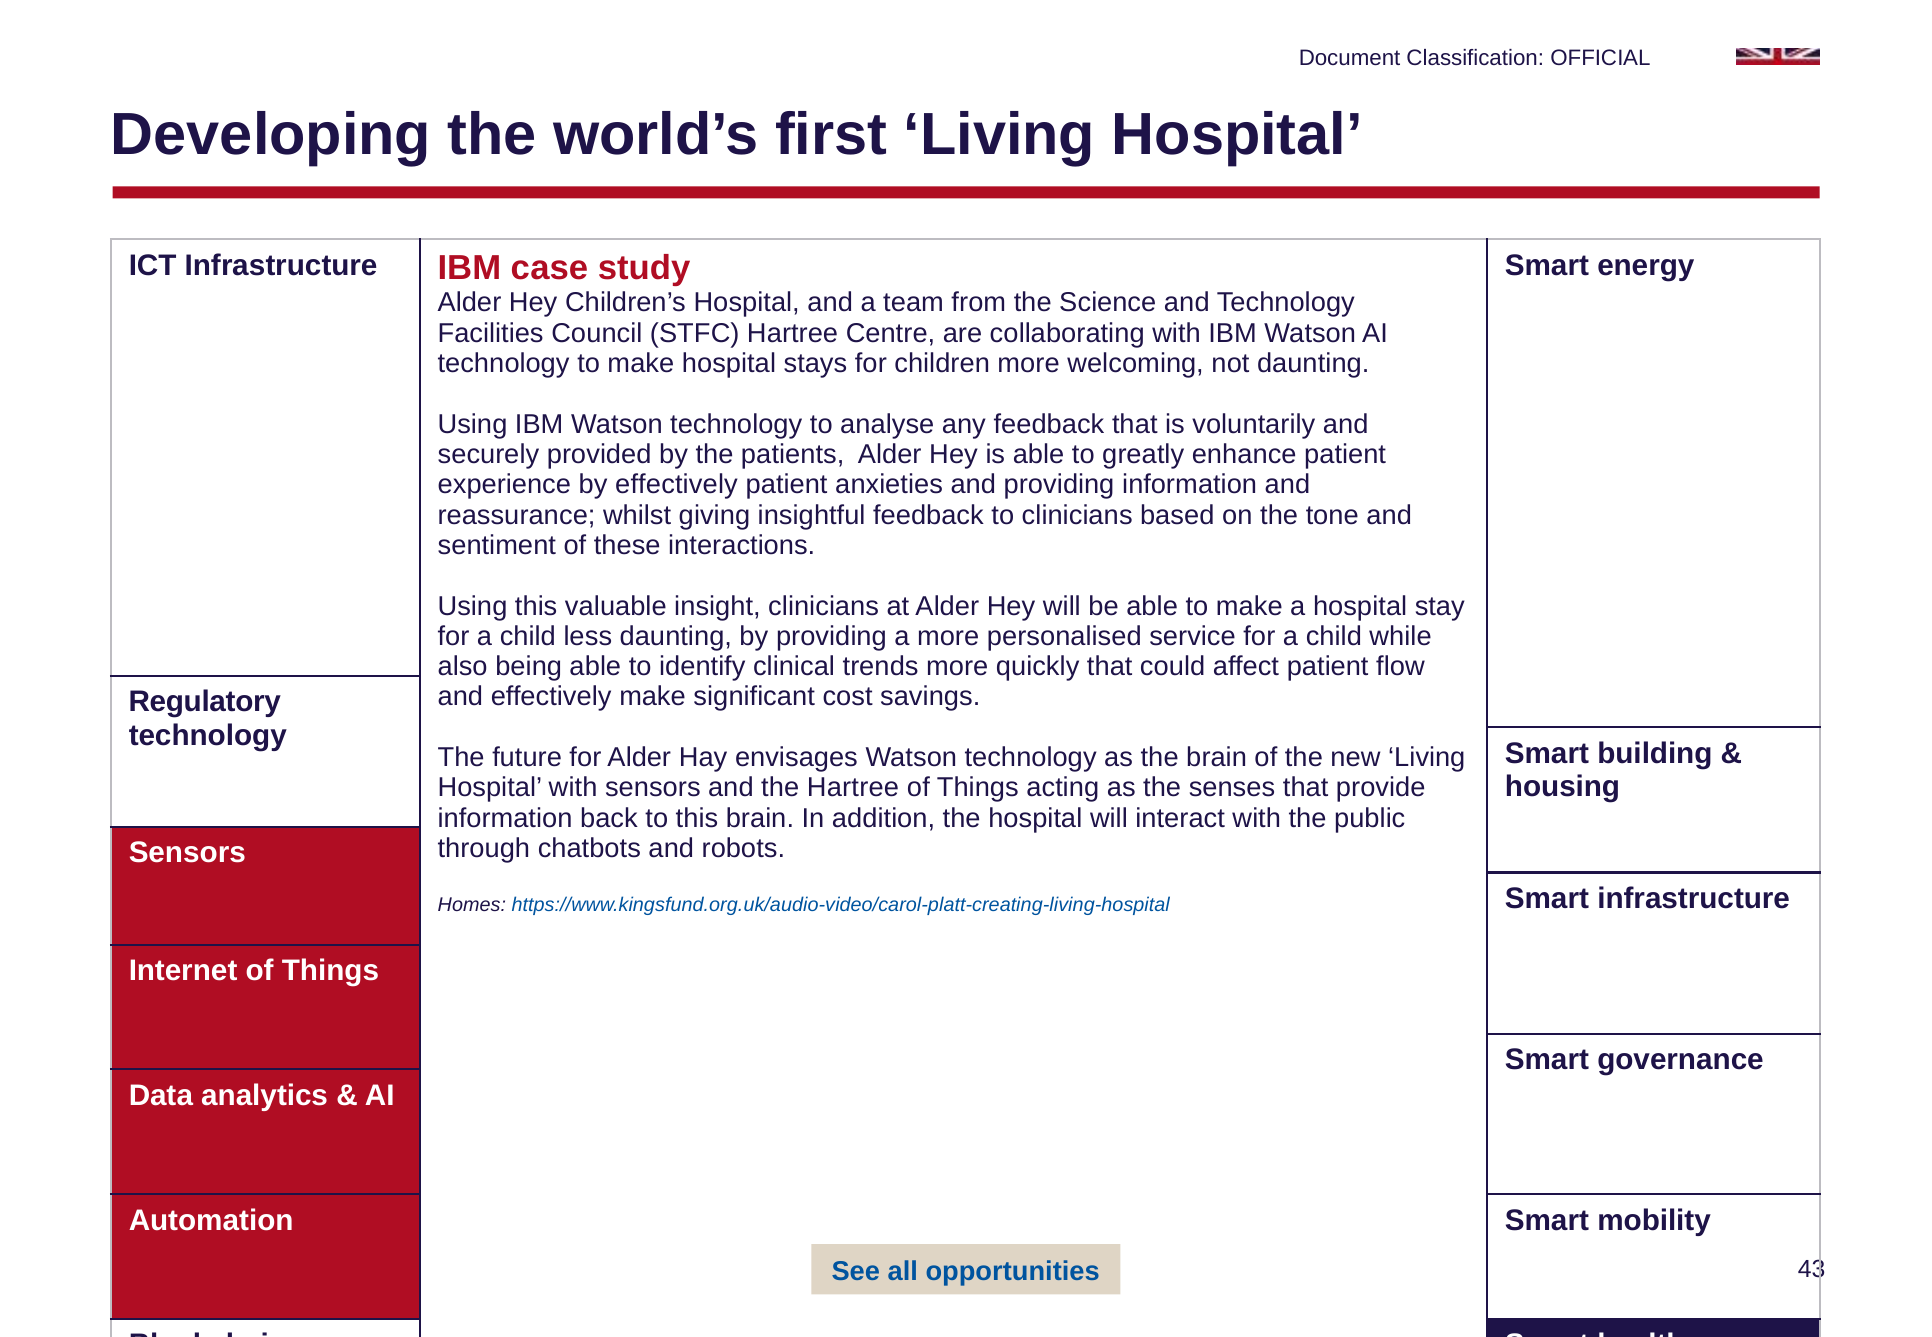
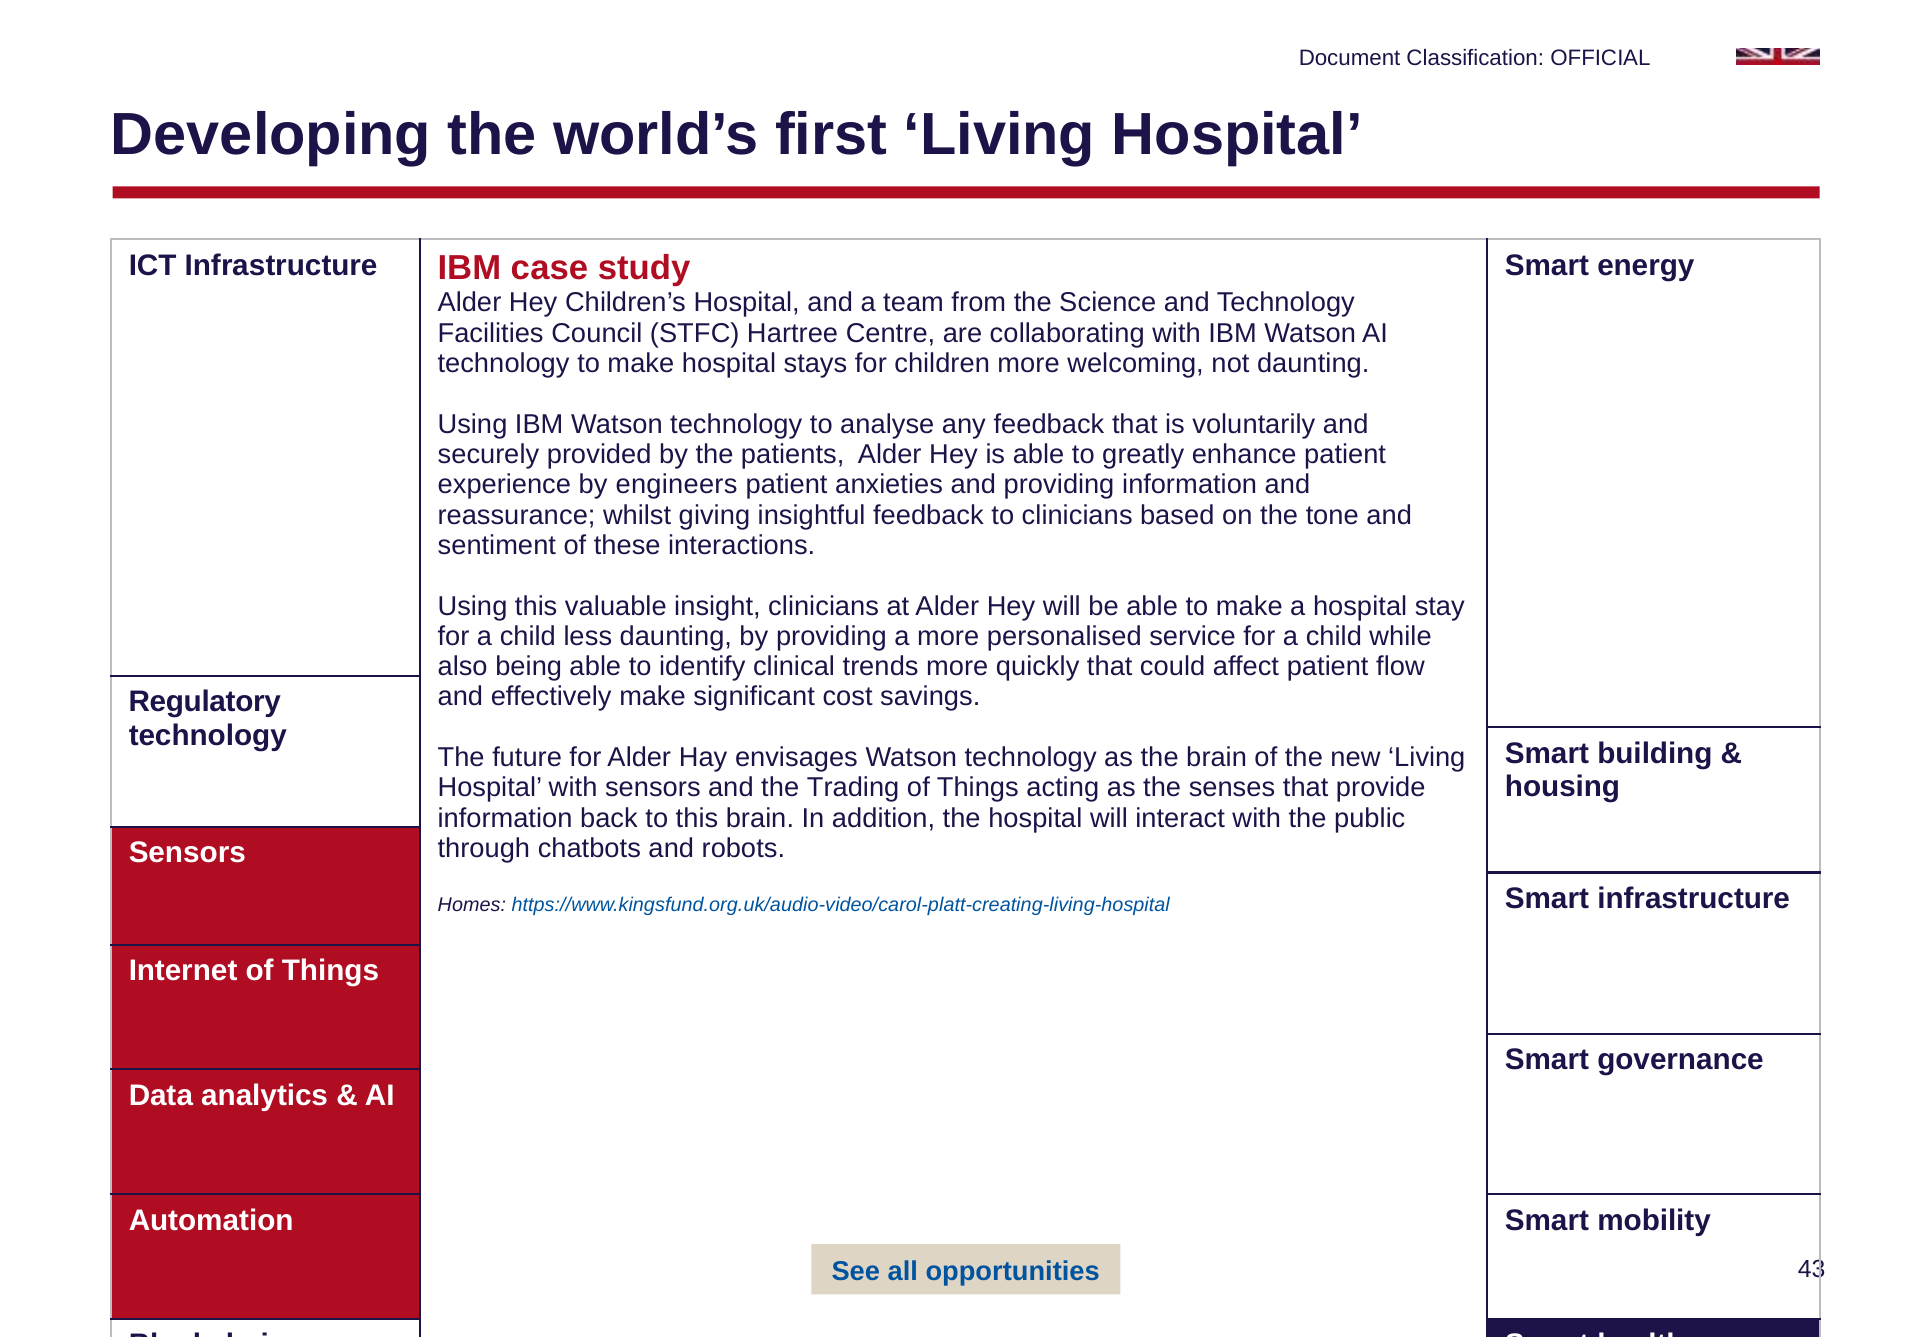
by effectively: effectively -> engineers (676, 485)
the Hartree: Hartree -> Trading (853, 788)
